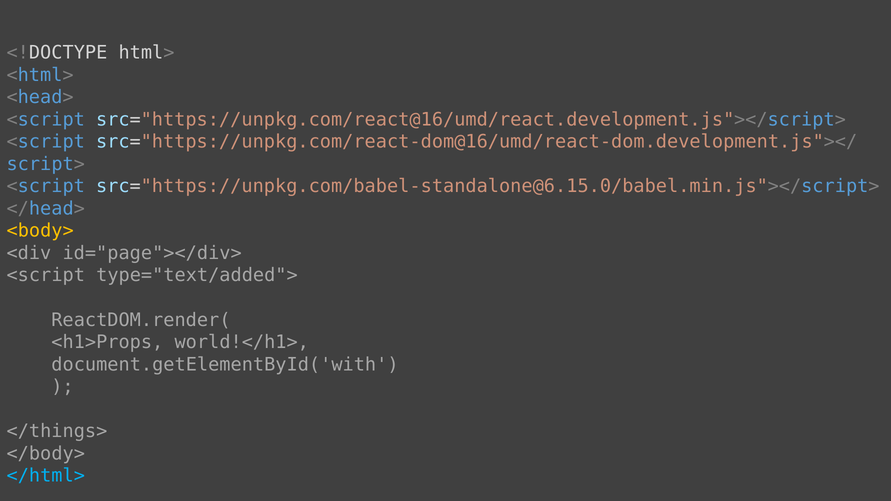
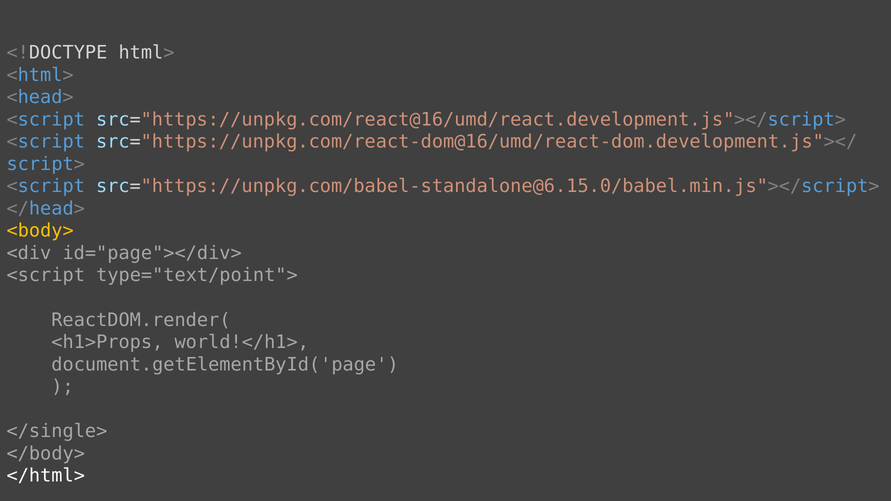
type="text/added">: type="text/added"> -> type="text/point"> (197, 275)
document.getElementById('with: document.getElementById('with -> document.getElementById('page (225, 365)
</things>: </things> -> </single> (57, 431)
</html> colour: light blue -> white (46, 476)
